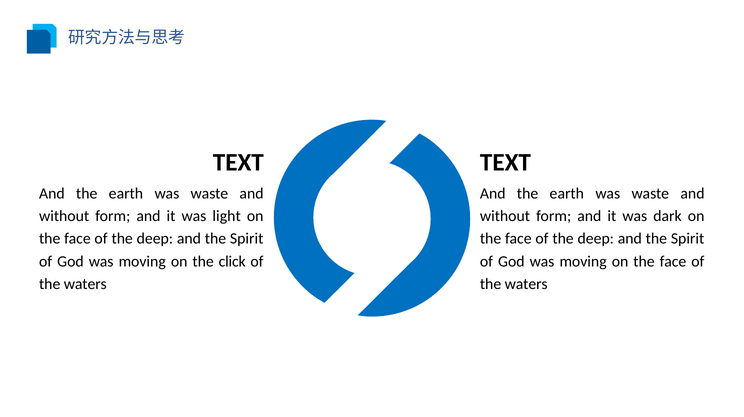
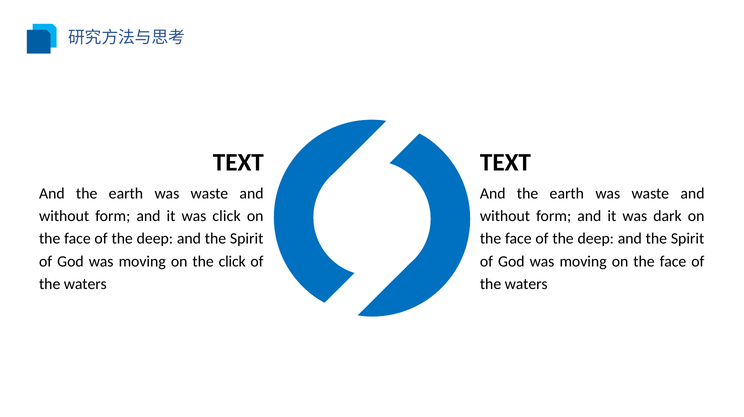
was light: light -> click (227, 216)
